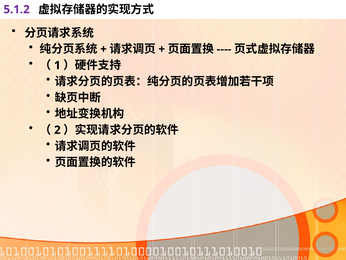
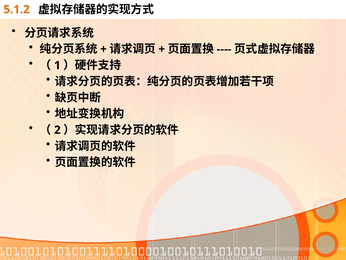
5.1.2 colour: purple -> orange (17, 9)
